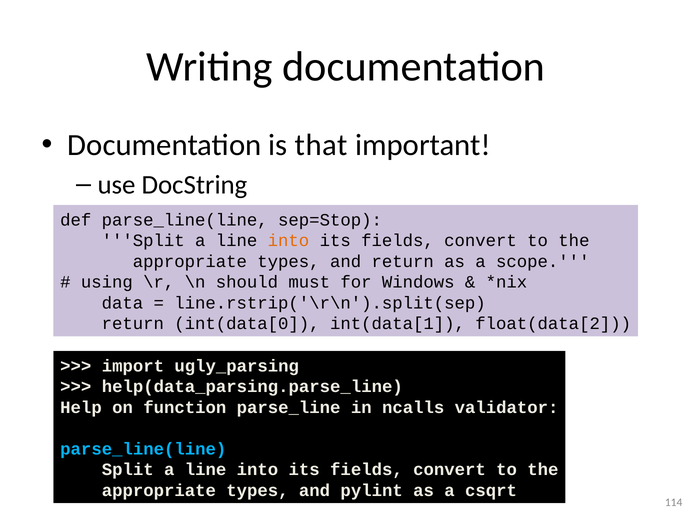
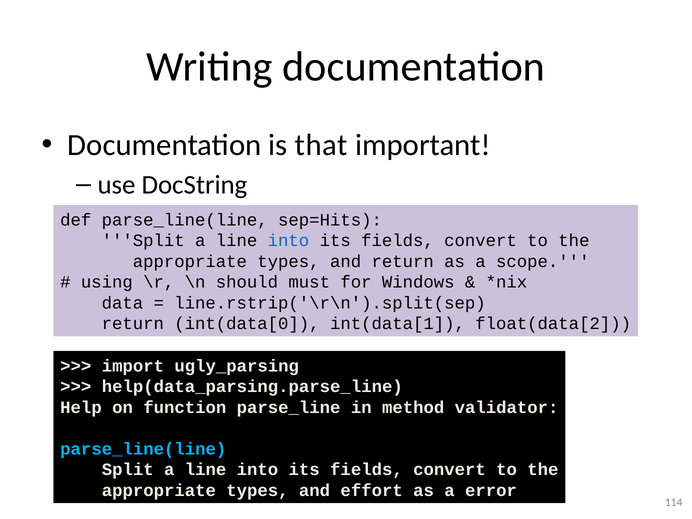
sep=Stop: sep=Stop -> sep=Hits (330, 220)
into colour: orange -> blue (288, 241)
ncalls: ncalls -> method (413, 407)
pylint: pylint -> effort (372, 491)
csqrt: csqrt -> error (491, 491)
